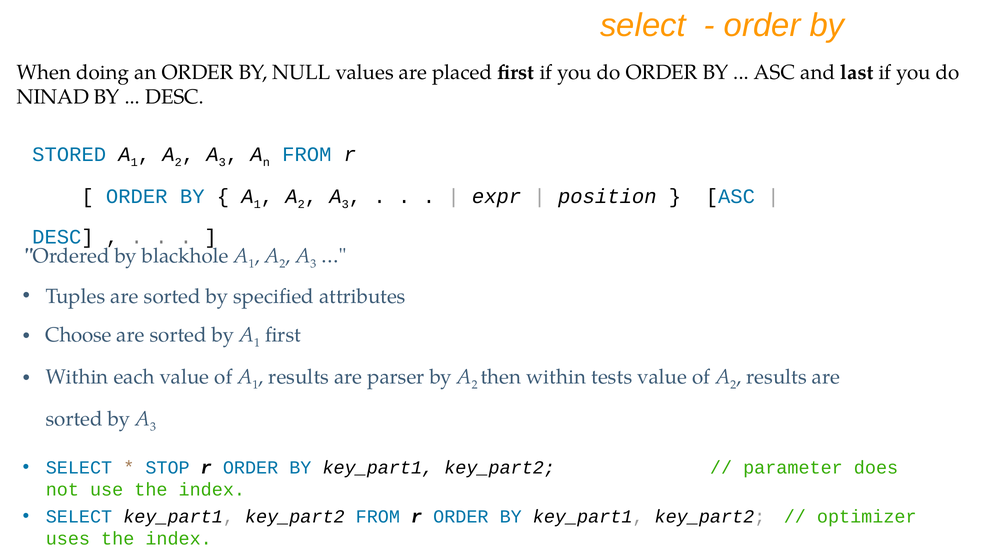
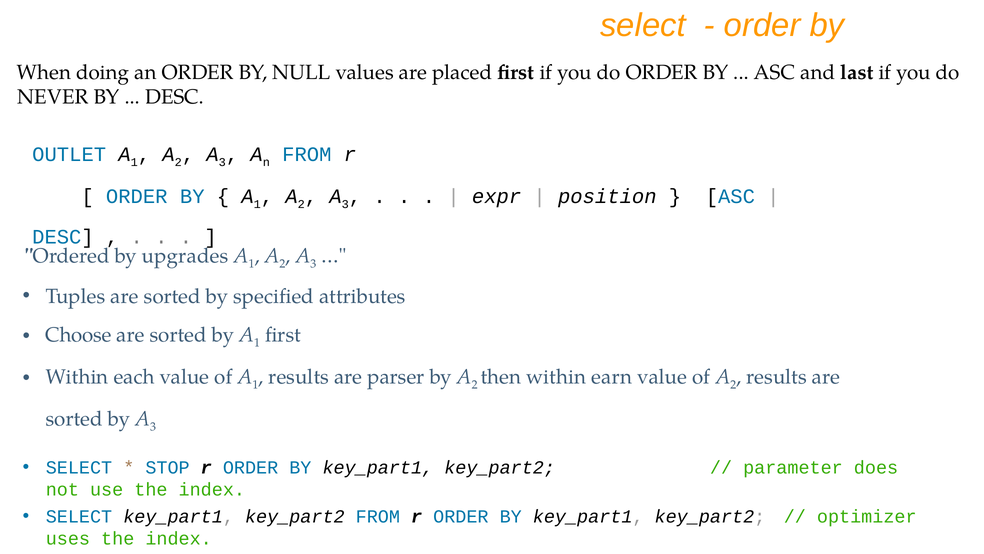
NINAD: NINAD -> NEVER (53, 97)
STORED: STORED -> OUTLET (69, 154)
blackhole: blackhole -> upgrades (185, 256)
tests: tests -> earn (612, 377)
